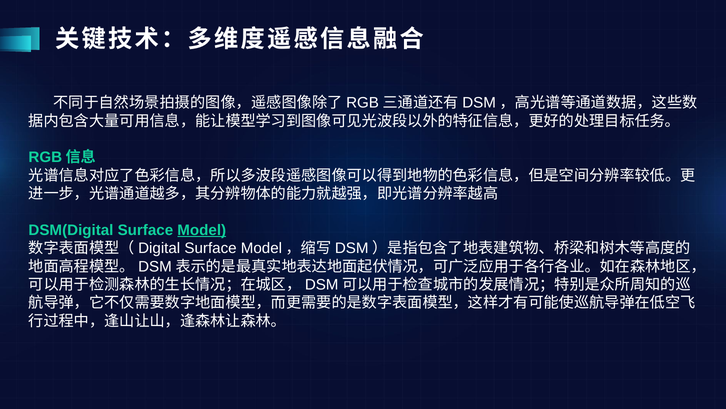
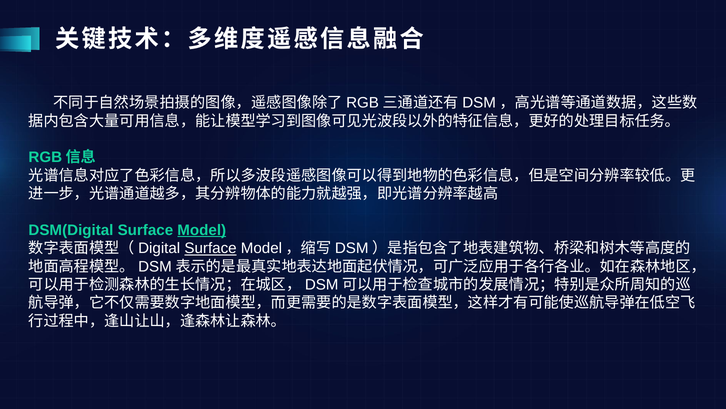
Surface underline: none -> present (211, 248)
